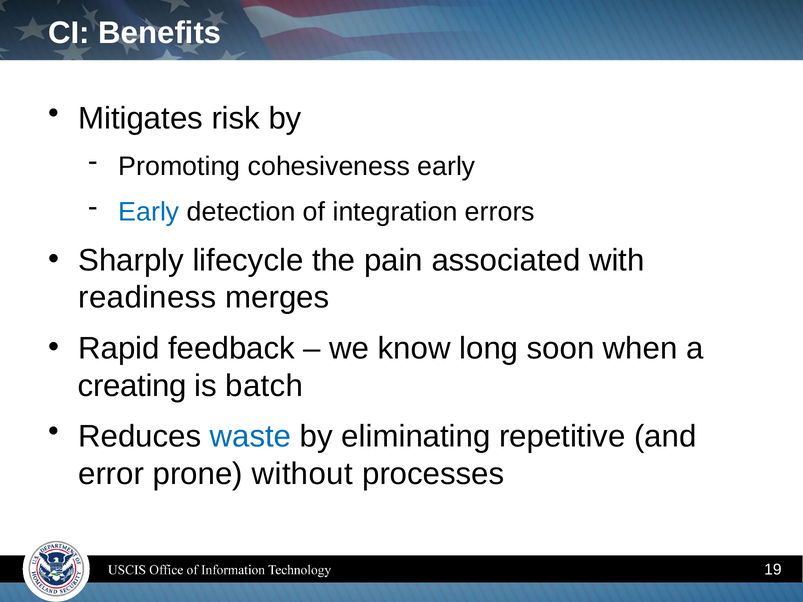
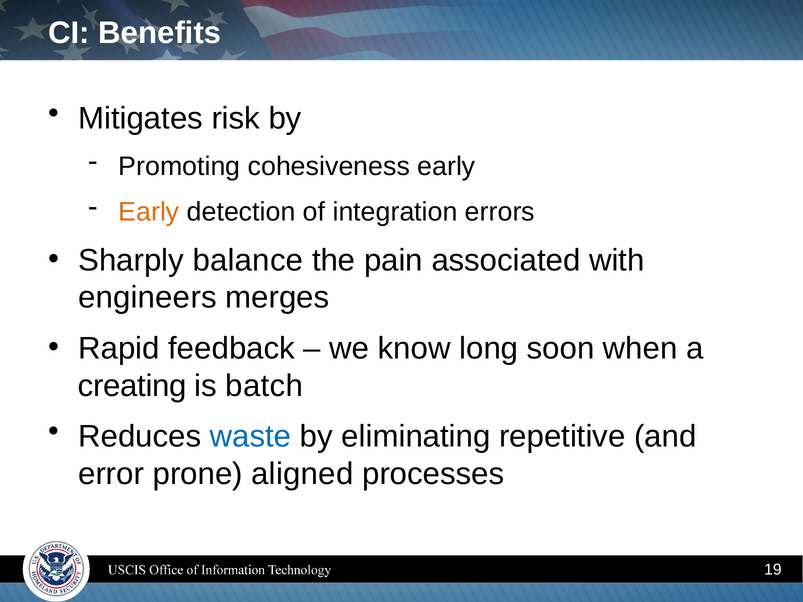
Early colour: blue -> orange (149, 212)
lifecycle: lifecycle -> balance (248, 260)
readiness: readiness -> engineers (147, 298)
without: without -> aligned (302, 474)
